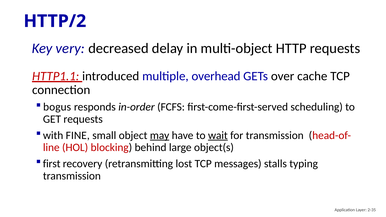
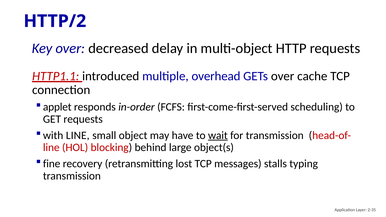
Key very: very -> over (70, 48)
bogus: bogus -> applet (57, 107)
with FINE: FINE -> LINE (78, 135)
may underline: present -> none (160, 135)
first: first -> fine (52, 164)
